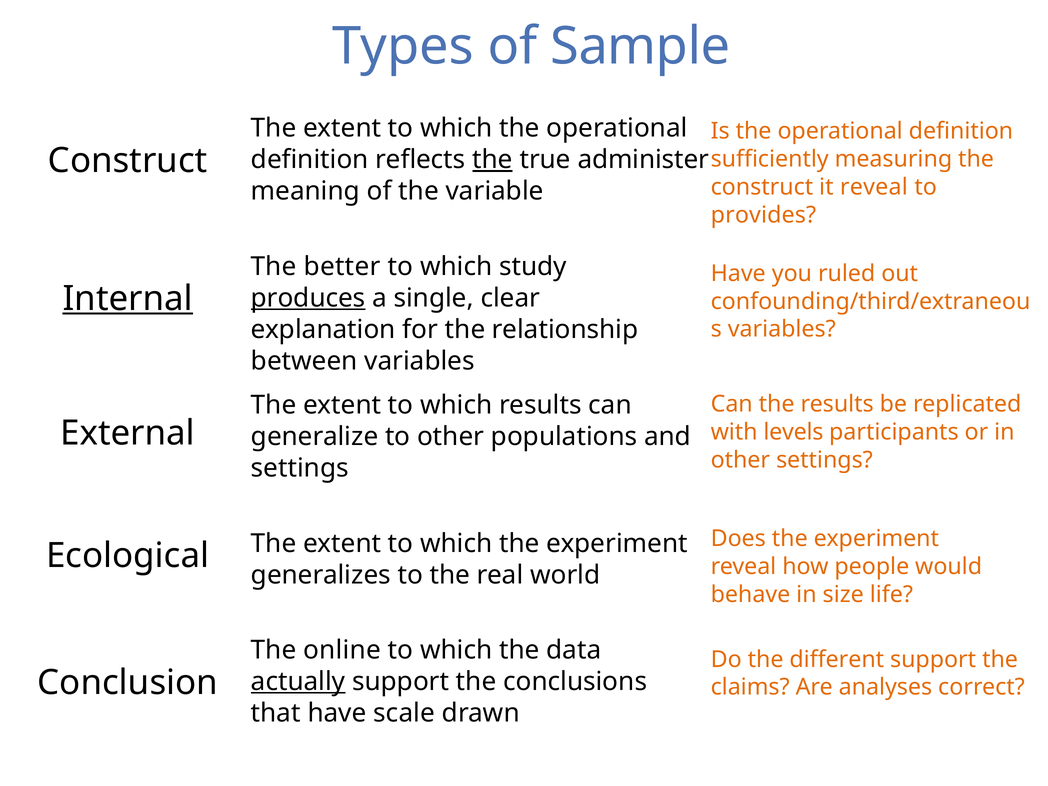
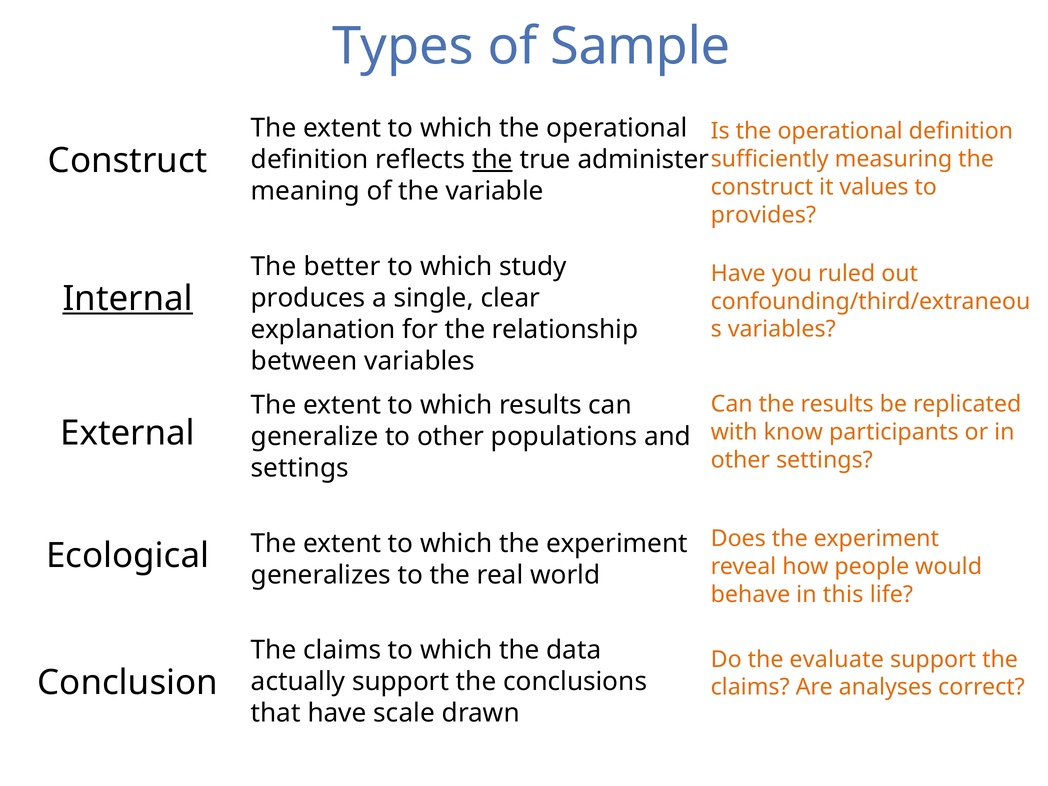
it reveal: reveal -> values (874, 187)
produces underline: present -> none (308, 298)
levels: levels -> know (793, 432)
size: size -> this (843, 594)
online: online -> claims (342, 650)
different: different -> evaluate (837, 659)
actually underline: present -> none (298, 682)
